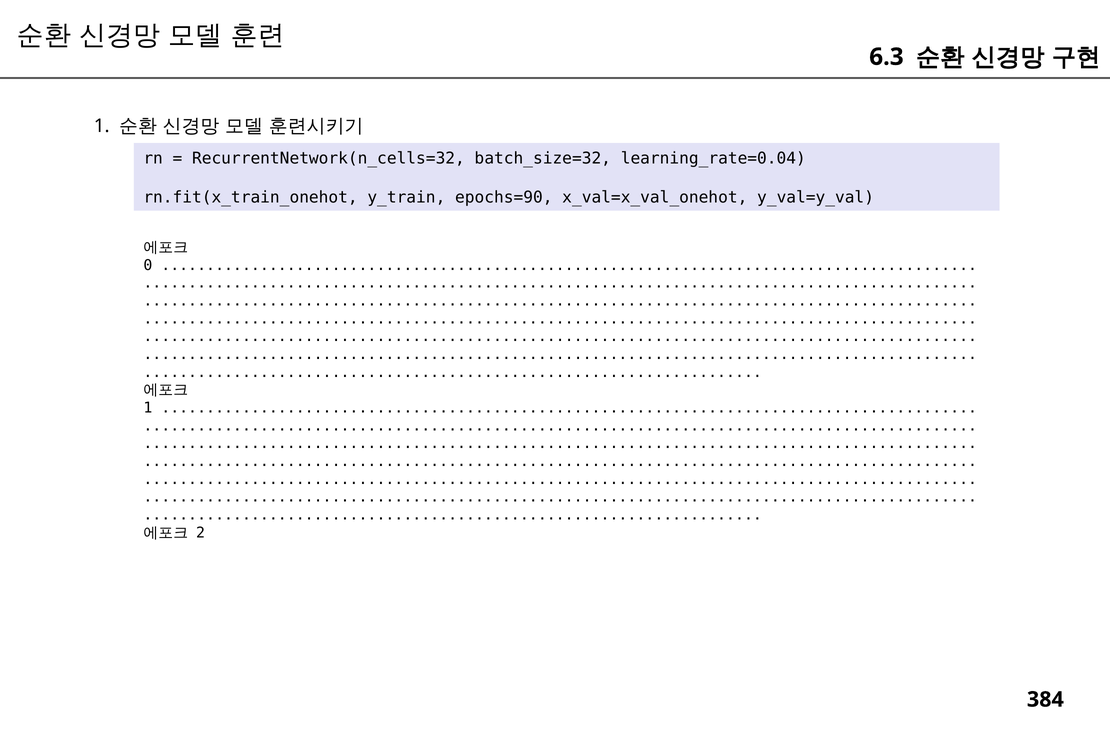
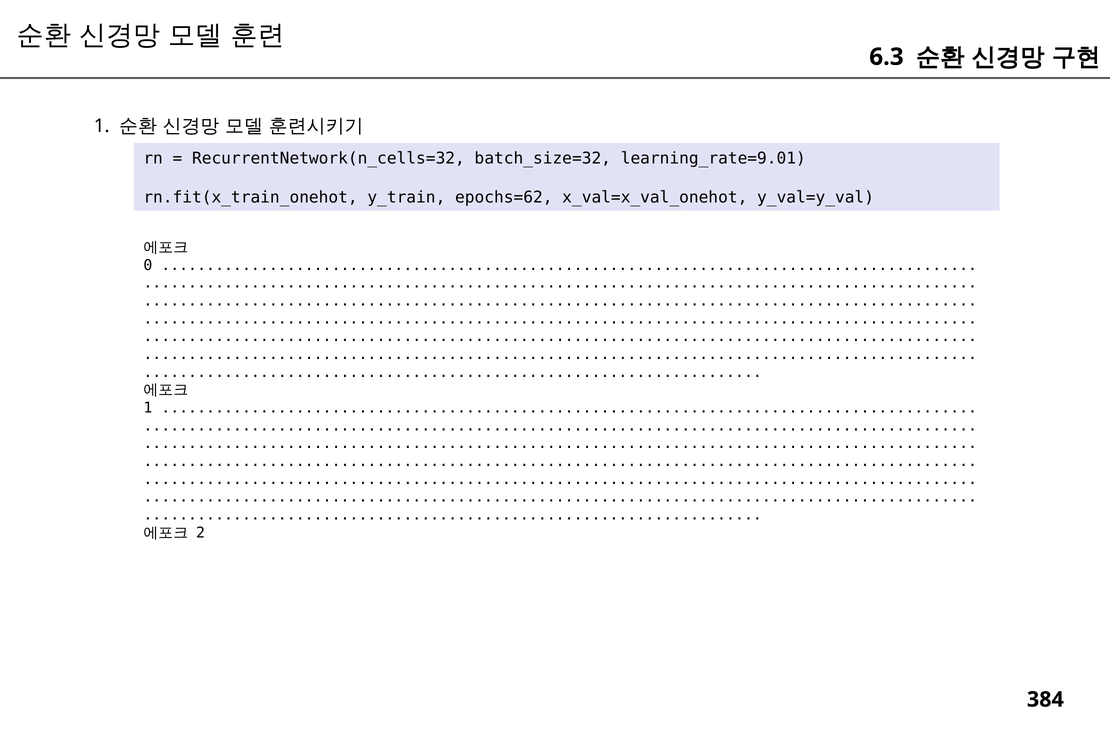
learning_rate=0.04: learning_rate=0.04 -> learning_rate=9.01 (713, 159)
epochs=90: epochs=90 -> epochs=62 (504, 197)
